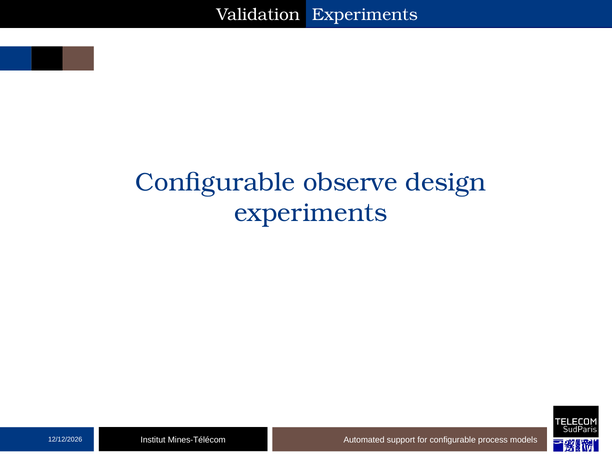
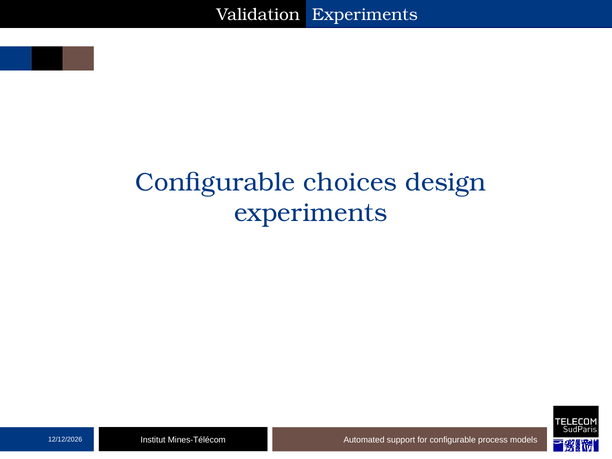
observe: observe -> choices (350, 182)
